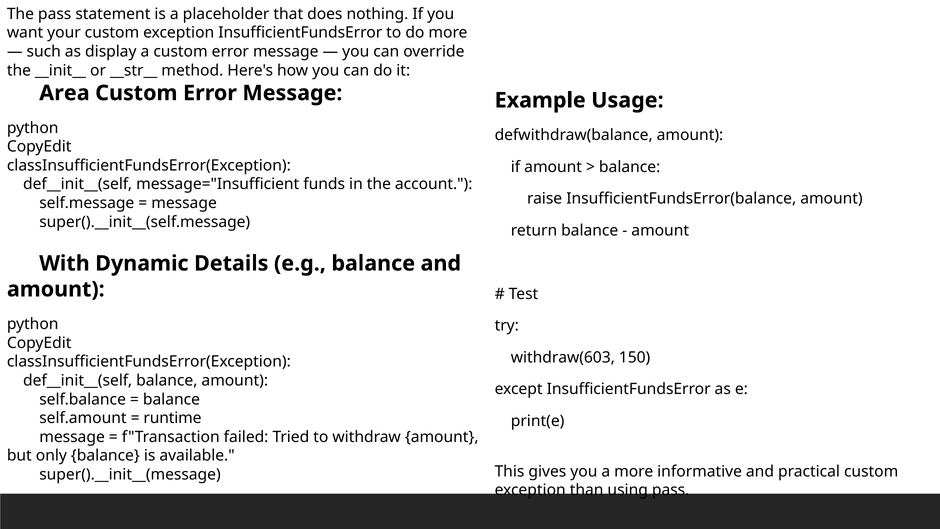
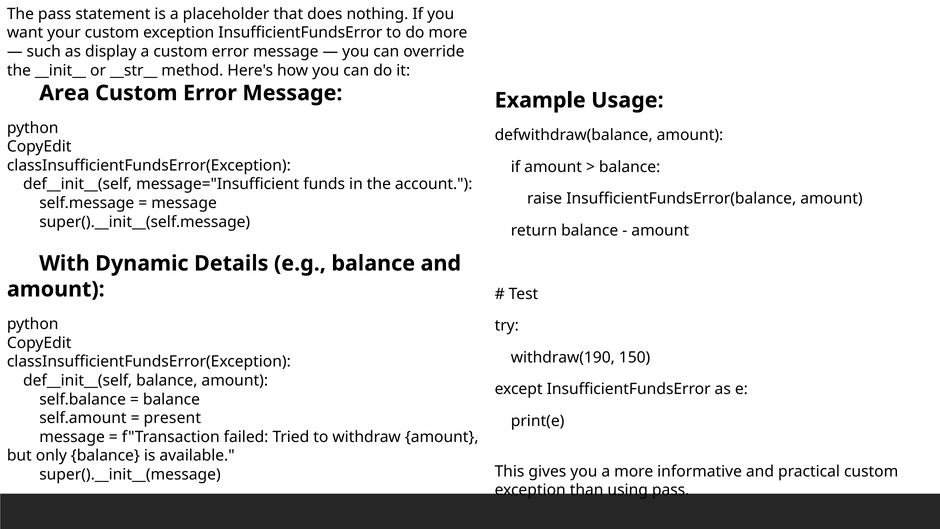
withdraw(603: withdraw(603 -> withdraw(190 (563, 357)
runtime: runtime -> present (172, 418)
